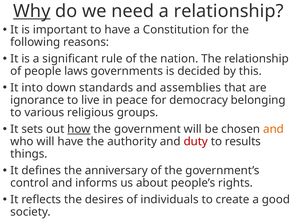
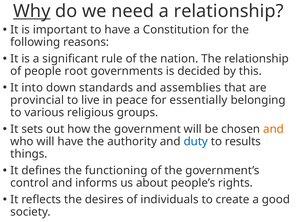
laws: laws -> root (76, 71)
ignorance: ignorance -> provincial (37, 100)
democracy: democracy -> essentially (199, 100)
how underline: present -> none (79, 129)
duty colour: red -> blue (196, 142)
anniversary: anniversary -> functioning (116, 171)
